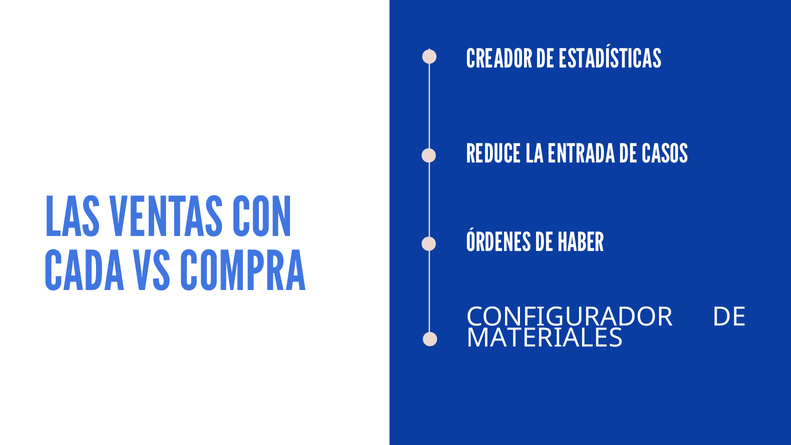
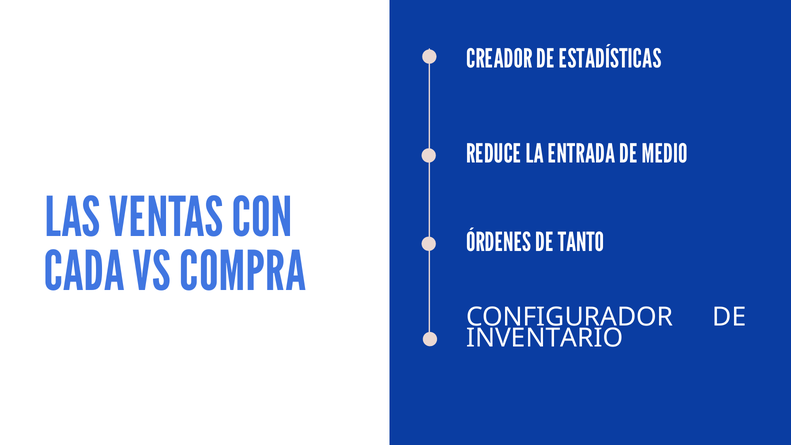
CASOS: CASOS -> MEDIO (665, 154)
HABER: HABER -> TANTO (581, 243)
MATERIALES: MATERIALES -> INVENTARIO (545, 338)
